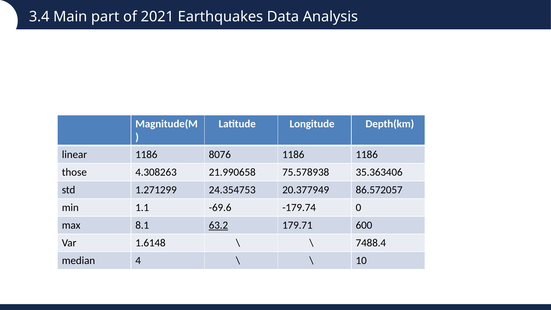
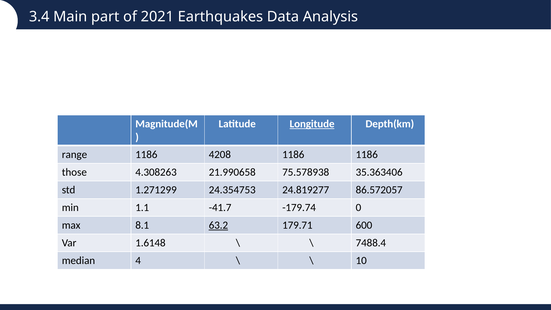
Longitude underline: none -> present (312, 124)
linear: linear -> range (74, 155)
8076: 8076 -> 4208 (220, 155)
20.377949: 20.377949 -> 24.819277 (306, 190)
-69.6: -69.6 -> -41.7 (220, 208)
